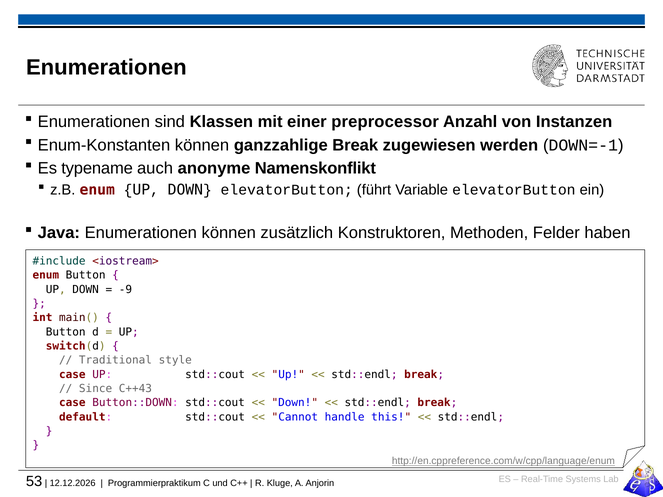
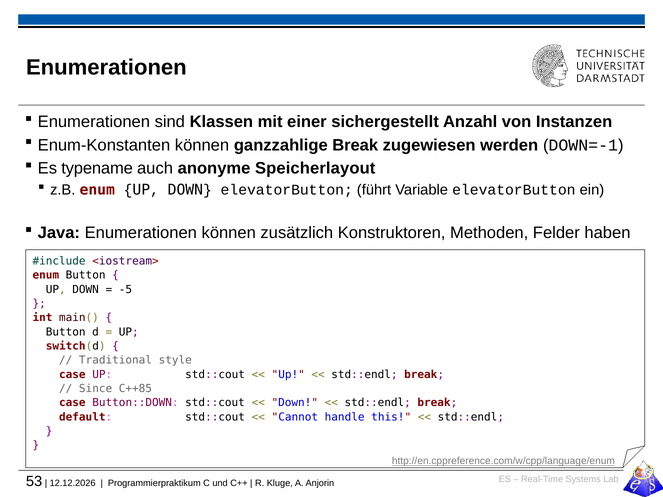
preprocessor: preprocessor -> sichergestellt (385, 122)
Namenskonflikt: Namenskonflikt -> Speicherlayout (315, 168)
-9: -9 -> -5 (125, 290)
C++43: C++43 -> C++85 (135, 389)
